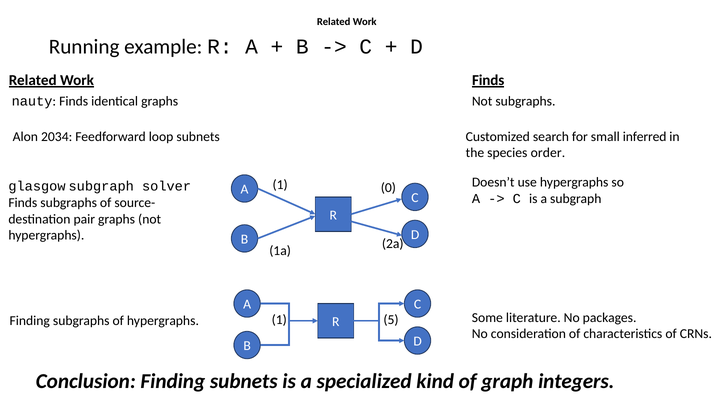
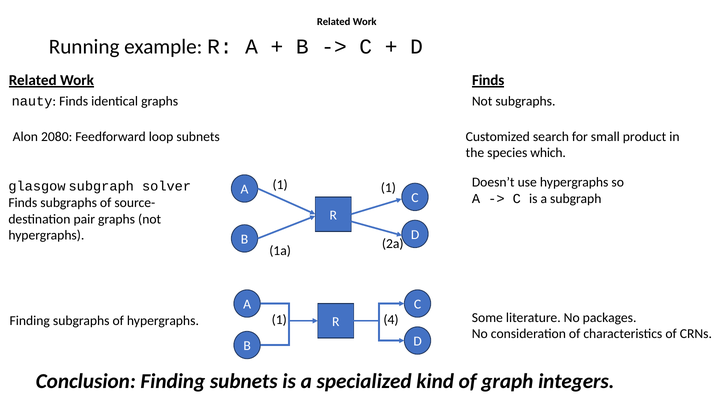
2034: 2034 -> 2080 (57, 137)
inferred: inferred -> product (645, 137)
order: order -> which (548, 153)
1 0: 0 -> 1 (388, 188)
5: 5 -> 4 (391, 320)
